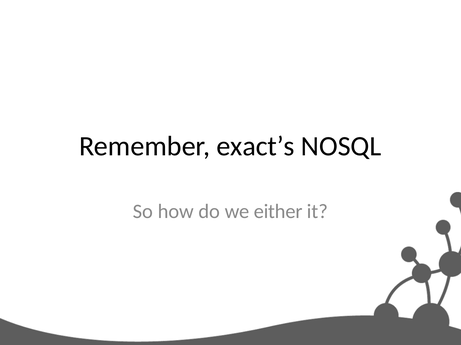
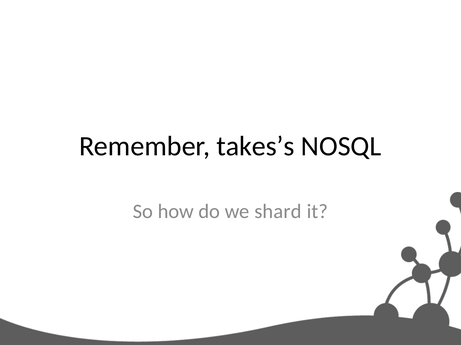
exact’s: exact’s -> takes’s (256, 146)
either: either -> shard (278, 212)
